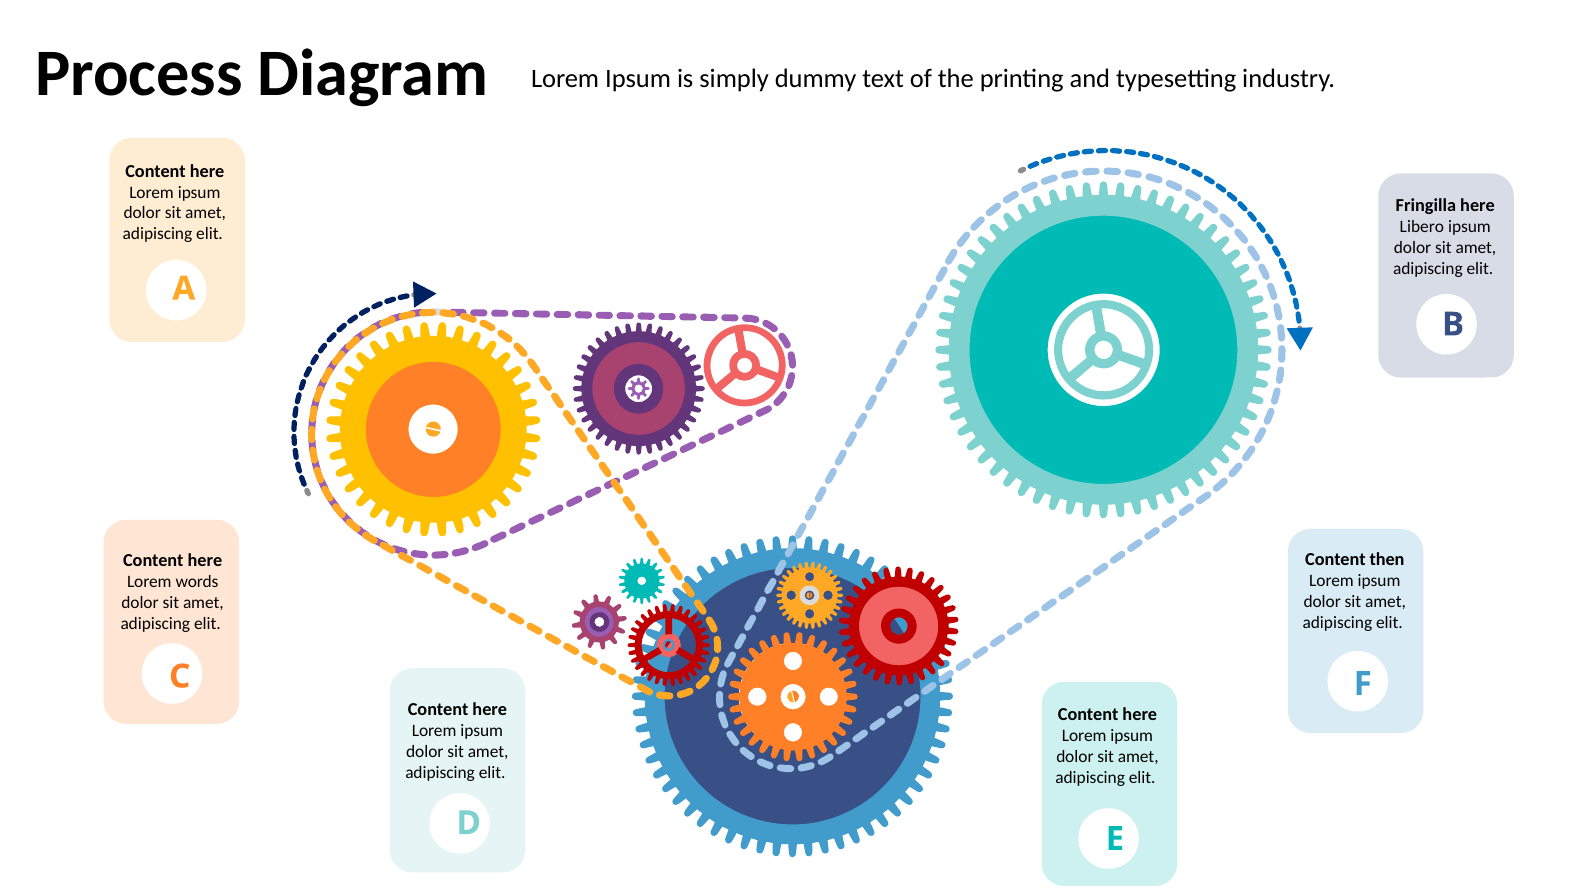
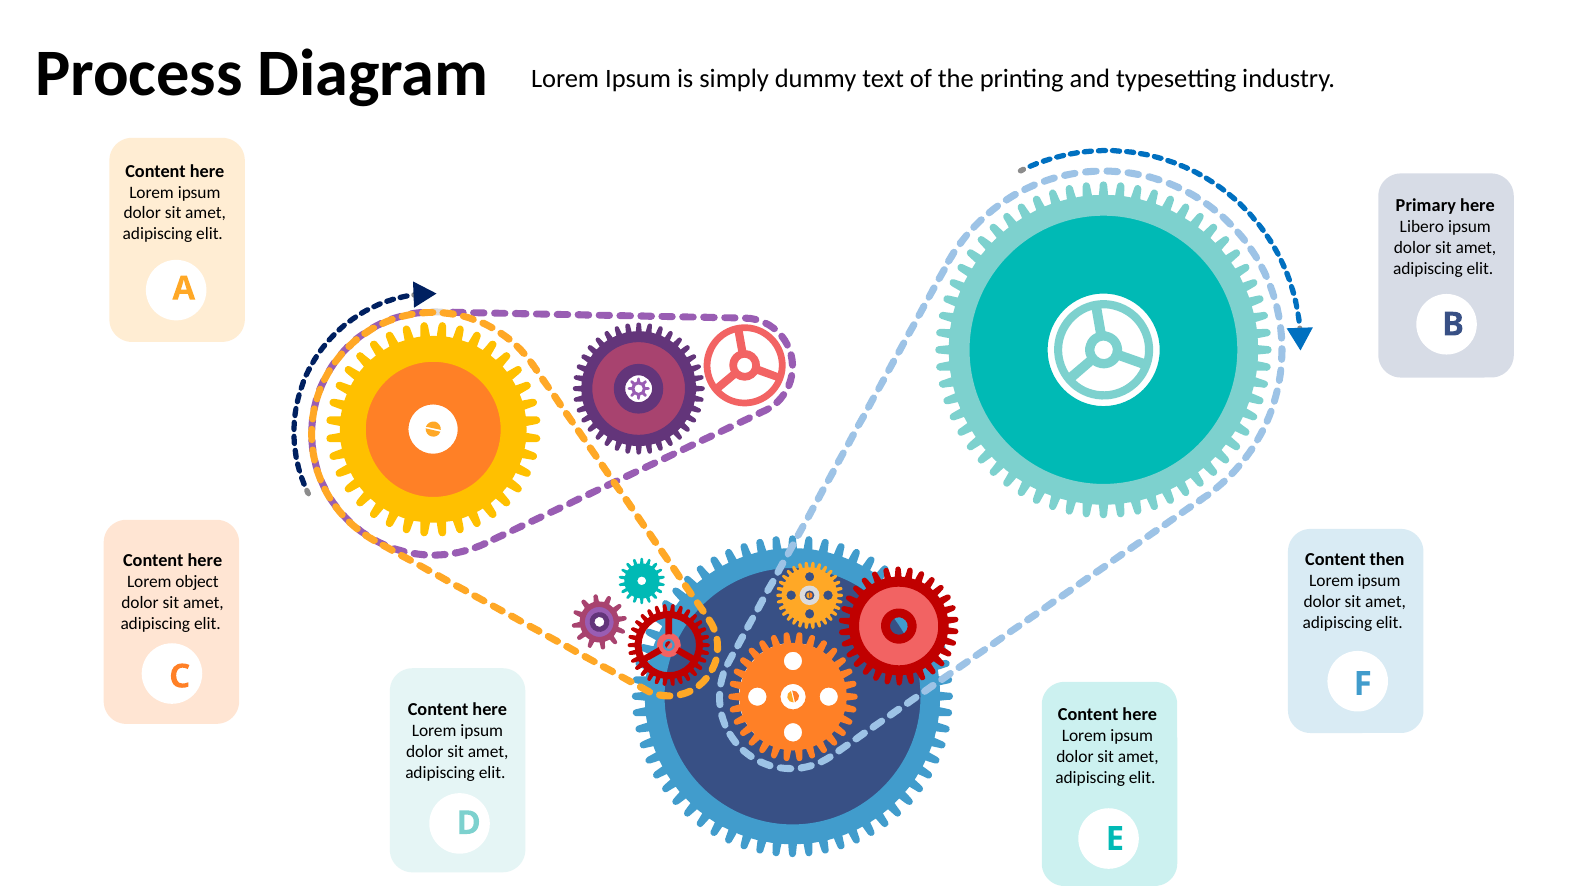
Fringilla: Fringilla -> Primary (1426, 205)
words: words -> object (197, 582)
